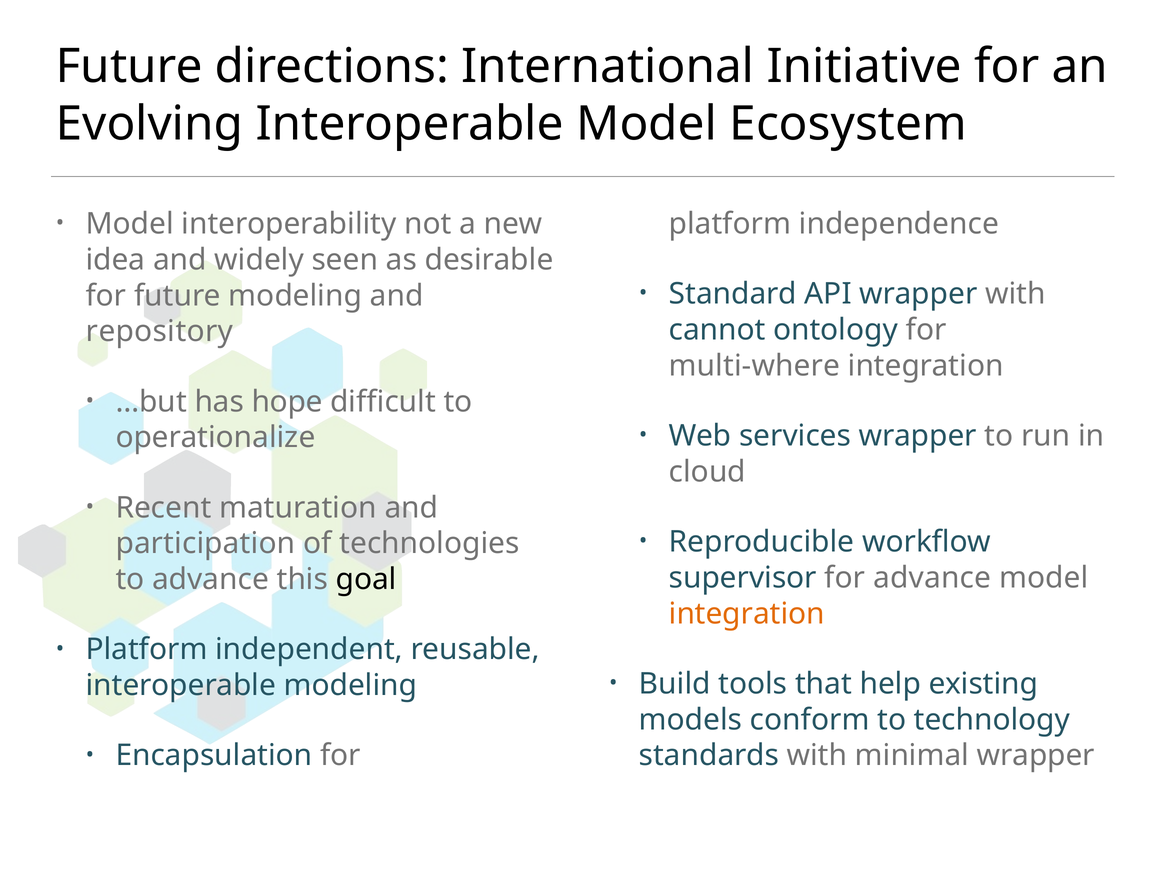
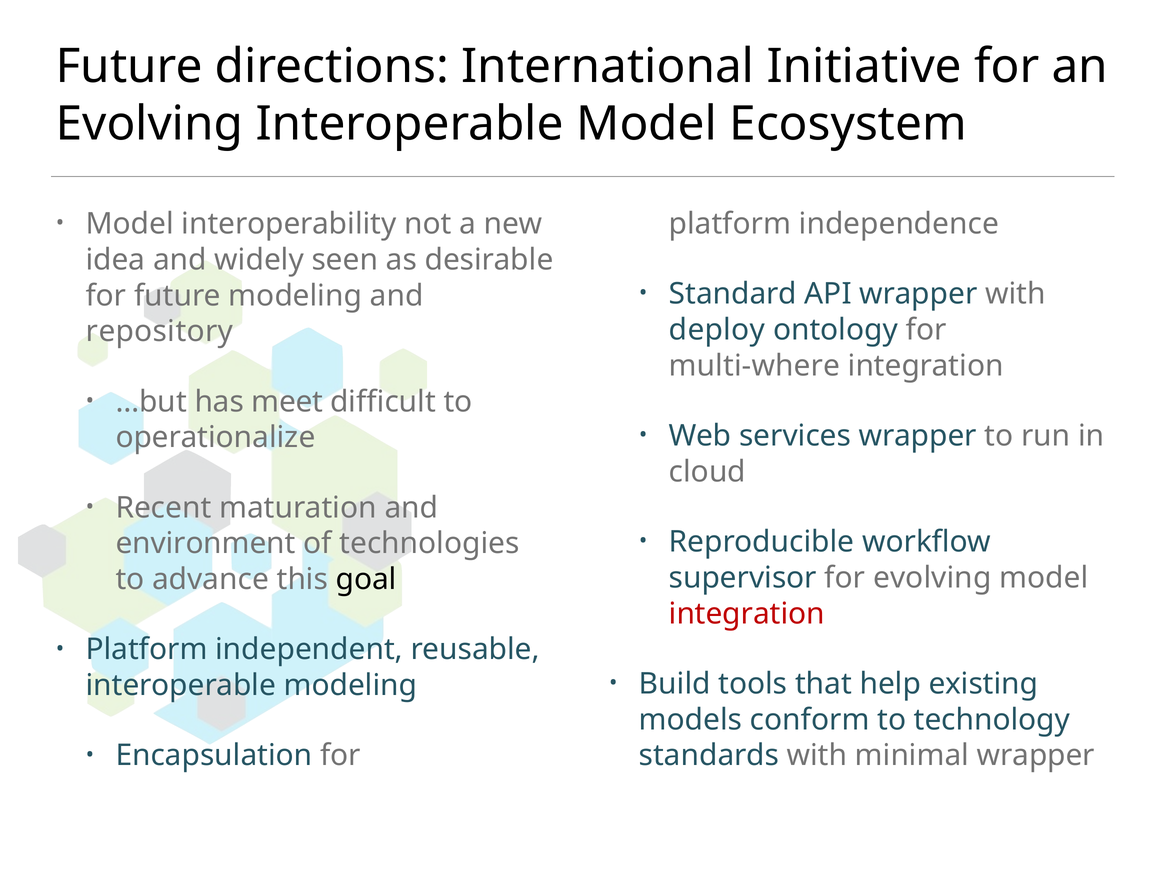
cannot: cannot -> deploy (717, 330)
hope: hope -> meet (287, 402)
participation: participation -> environment (206, 543)
for advance: advance -> evolving (932, 578)
integration colour: orange -> red (747, 613)
